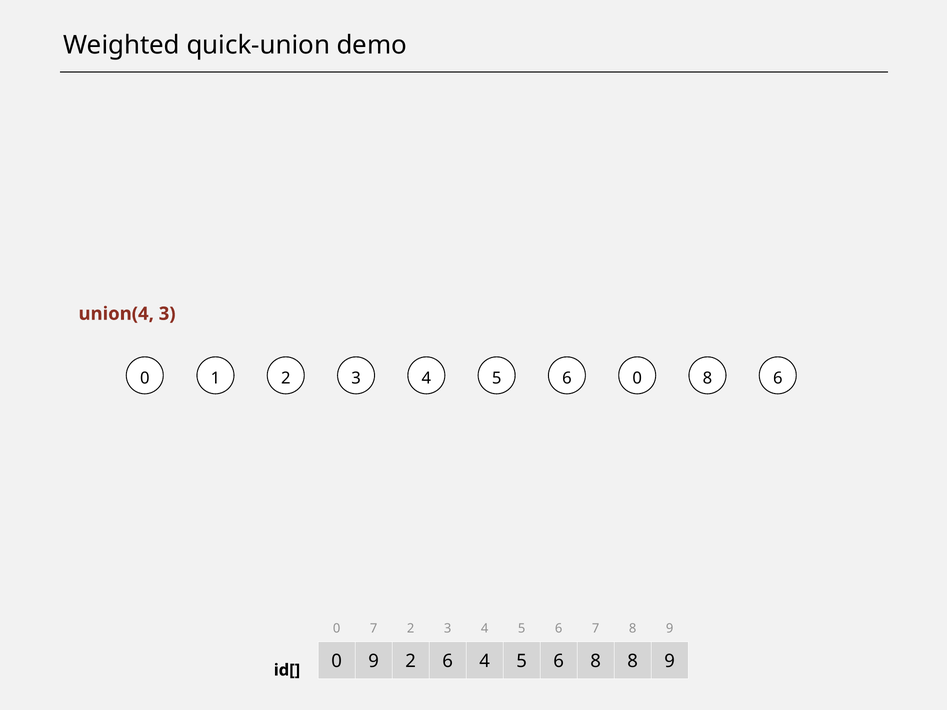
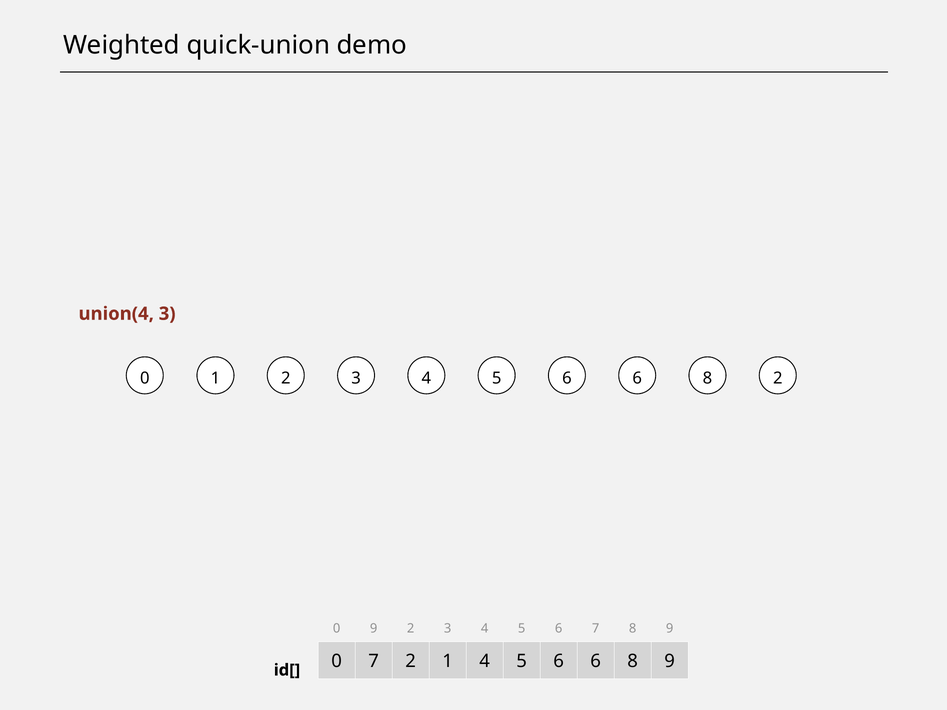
0: 0 -> 6 (637, 379)
6: 6 -> 2 (778, 379)
0 7: 7 -> 9 (374, 629)
0 9: 9 -> 7 (374, 662)
2 6: 6 -> 1 (448, 662)
8: 8 -> 6 (596, 662)
